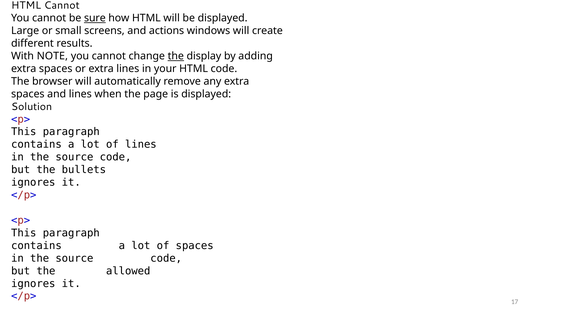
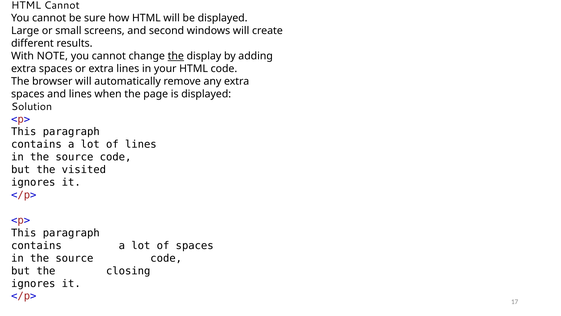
sure underline: present -> none (95, 18)
actions: actions -> second (167, 31)
bullets: bullets -> visited (84, 170)
allowed: allowed -> closing (128, 271)
